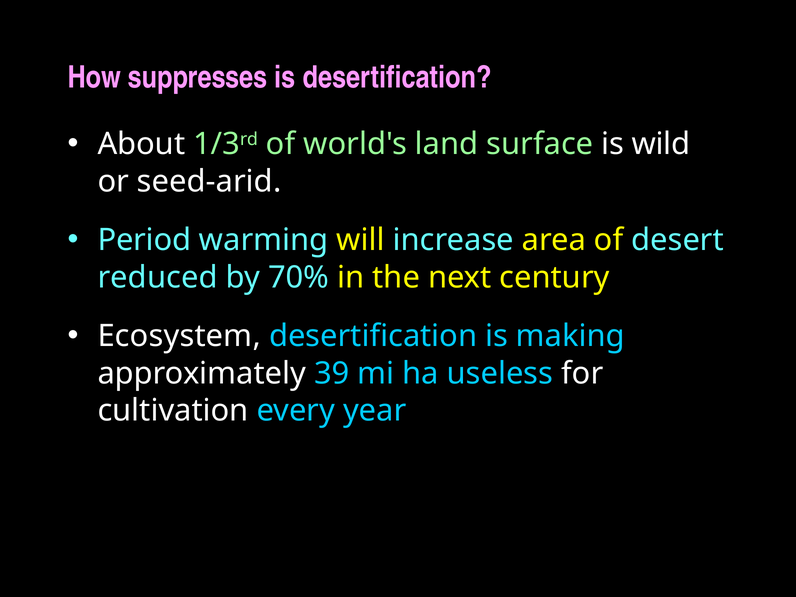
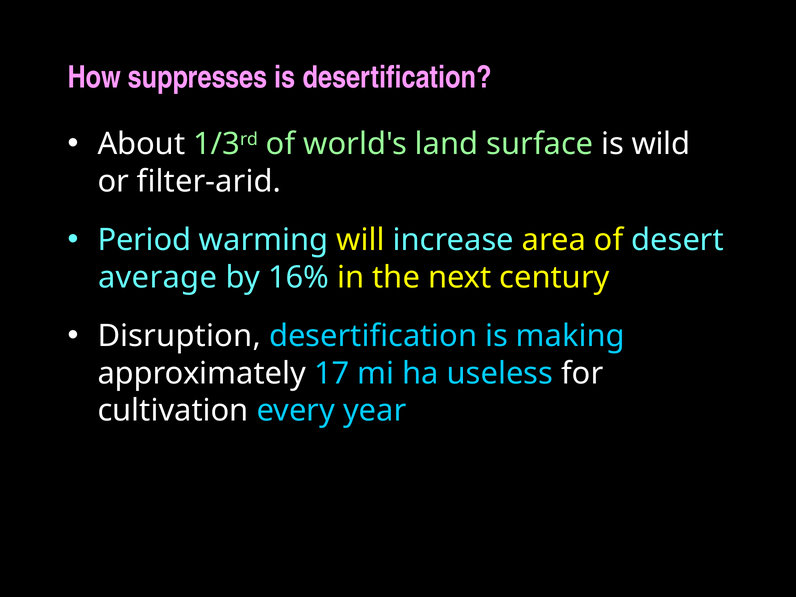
seed-arid: seed-arid -> filter-arid (209, 181)
reduced: reduced -> average (158, 277)
70%: 70% -> 16% (299, 277)
Ecosystem: Ecosystem -> Disruption (179, 336)
39: 39 -> 17 (332, 373)
